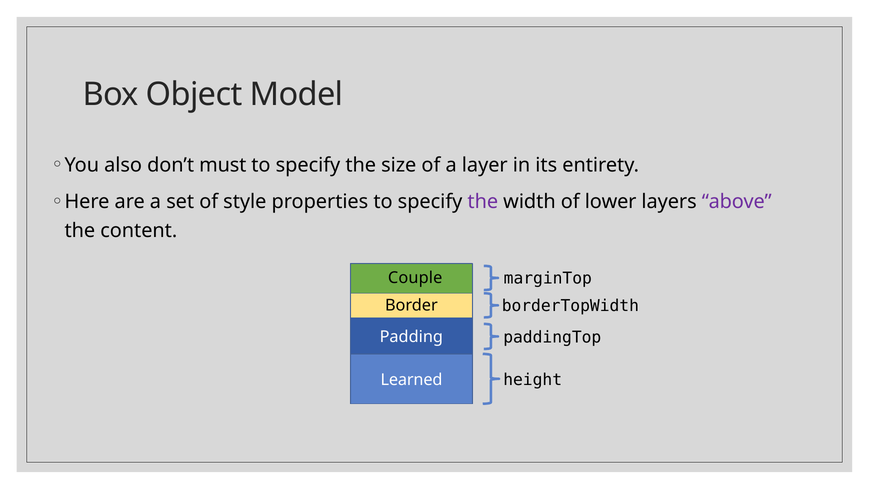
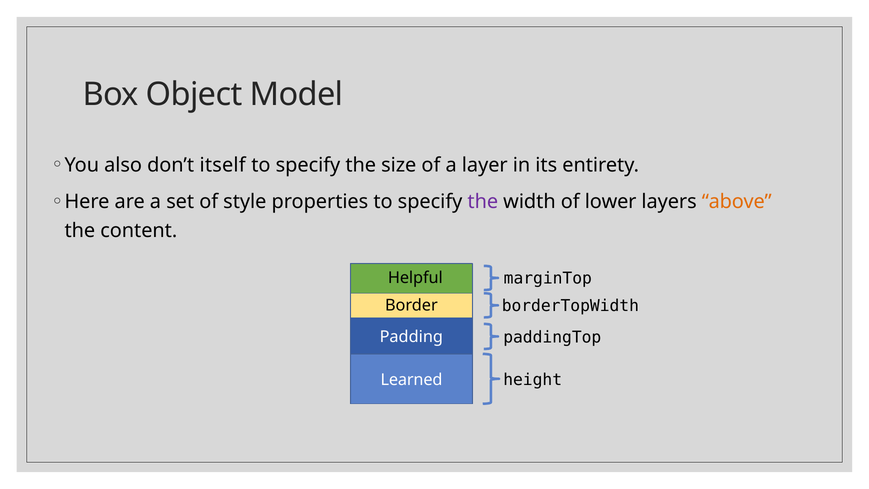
must: must -> itself (223, 165)
above colour: purple -> orange (737, 202)
Couple: Couple -> Helpful (415, 278)
